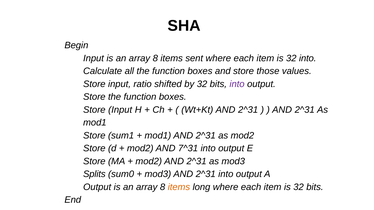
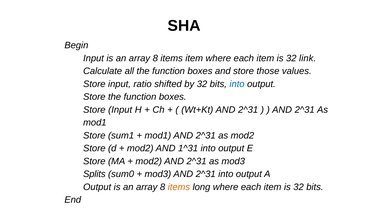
items sent: sent -> item (194, 58)
32 into: into -> link (308, 58)
into colour: purple -> blue (237, 84)
7^31: 7^31 -> 1^31 (188, 149)
